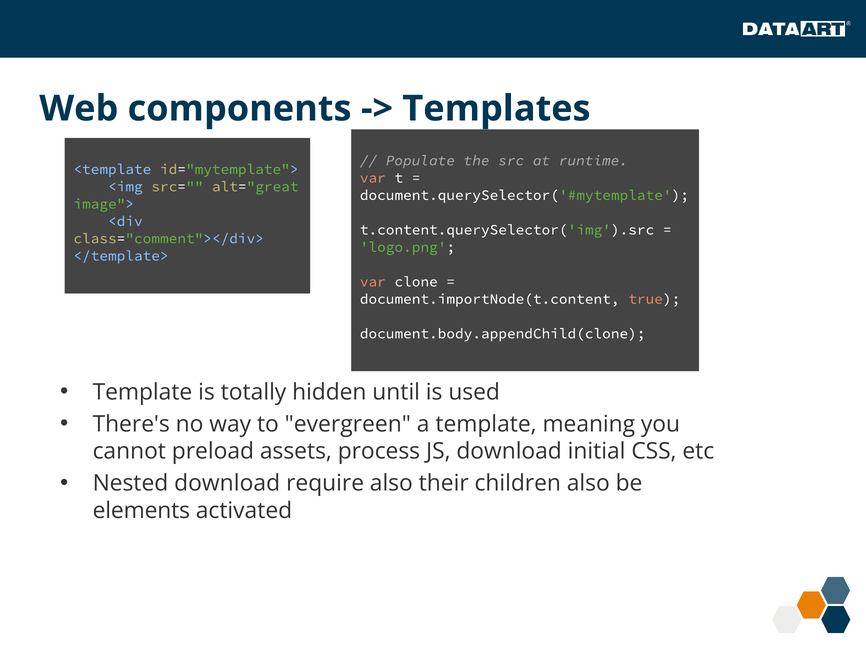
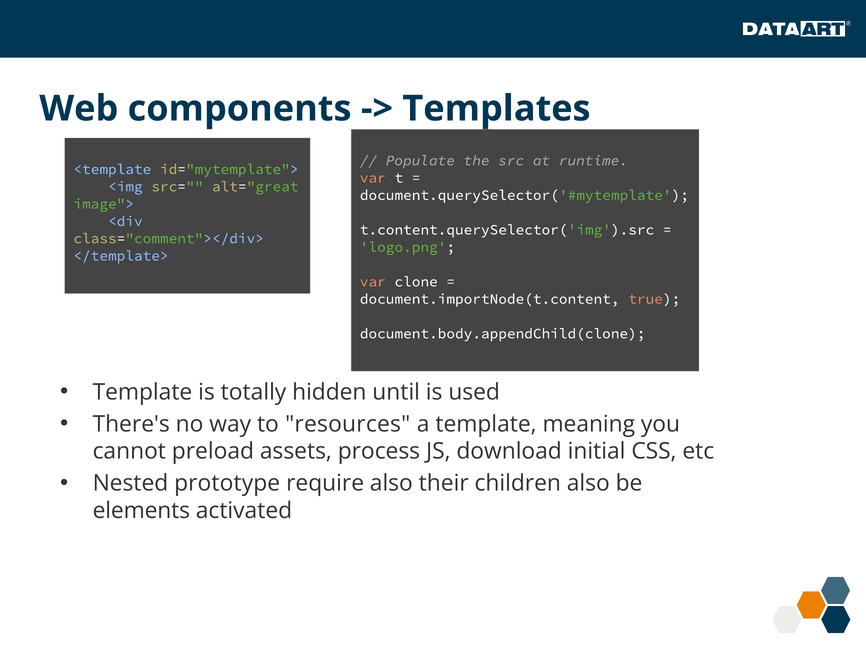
evergreen: evergreen -> resources (348, 424)
Nested download: download -> prototype (227, 484)
